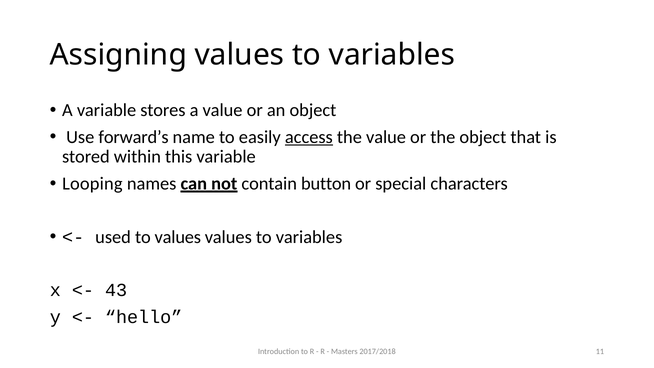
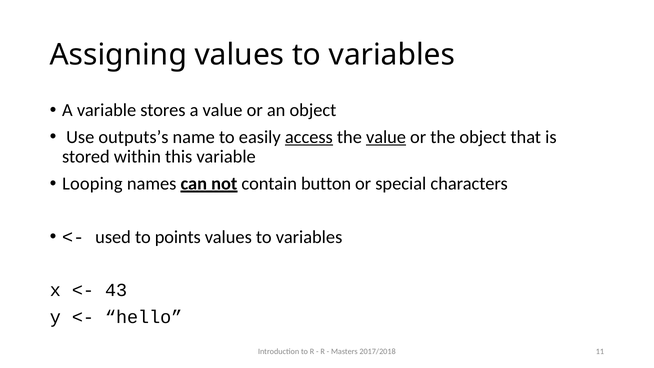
forward’s: forward’s -> outputs’s (133, 137)
value underline: none -> present (386, 137)
to values: values -> points (178, 237)
